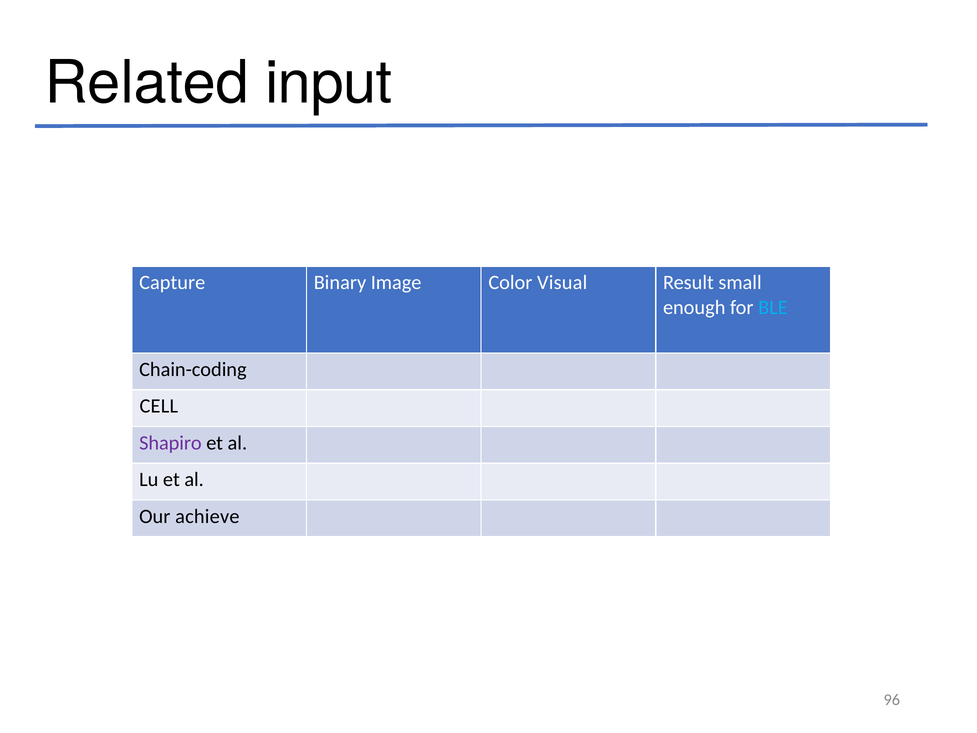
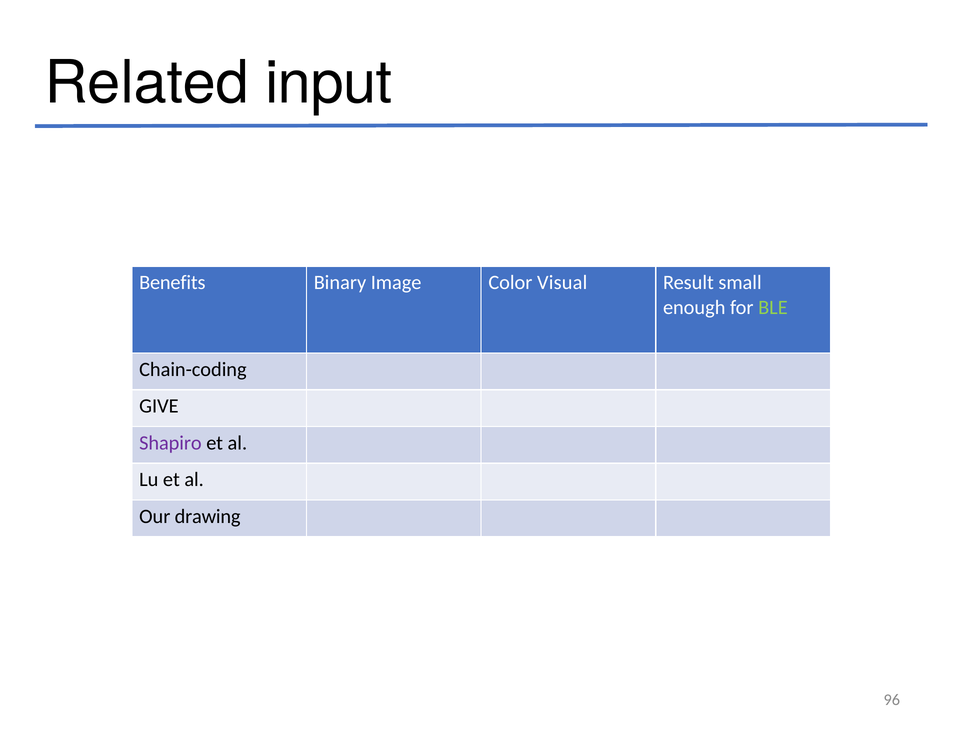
Capture: Capture -> Benefits (172, 283)
BLE colour: light blue -> light green (773, 308)
CELL: CELL -> GIVE (159, 406)
achieve: achieve -> drawing (208, 516)
